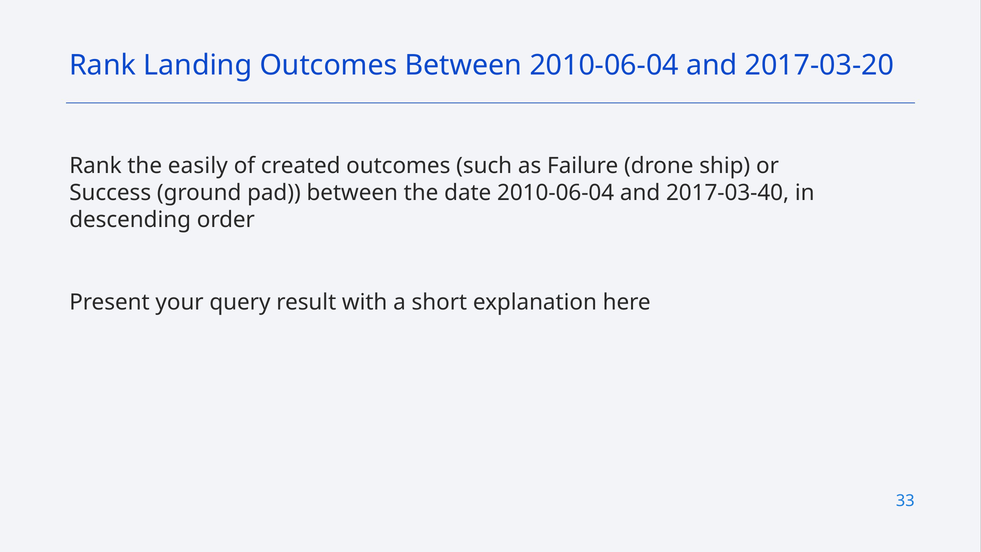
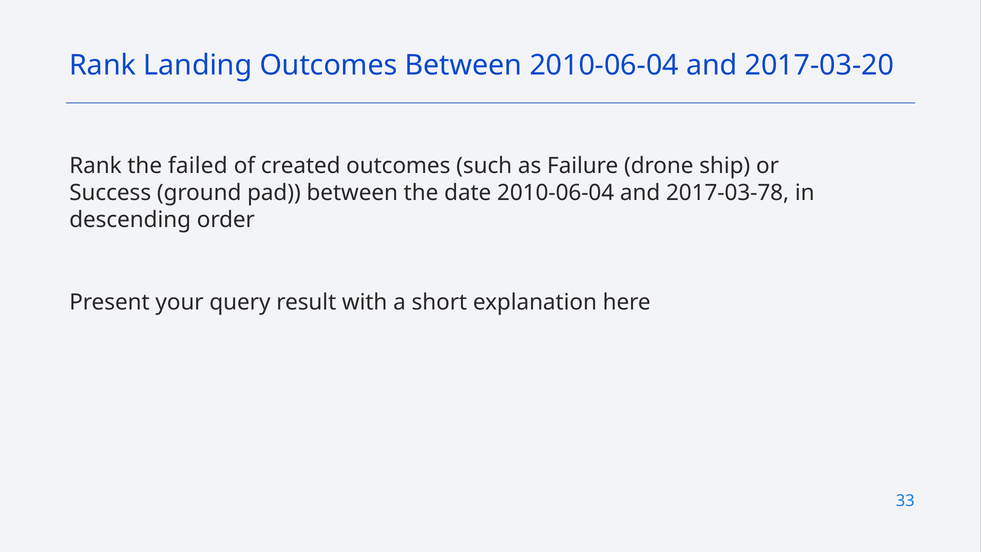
easily: easily -> failed (198, 166)
2017-03-40: 2017-03-40 -> 2017-03-78 (728, 193)
